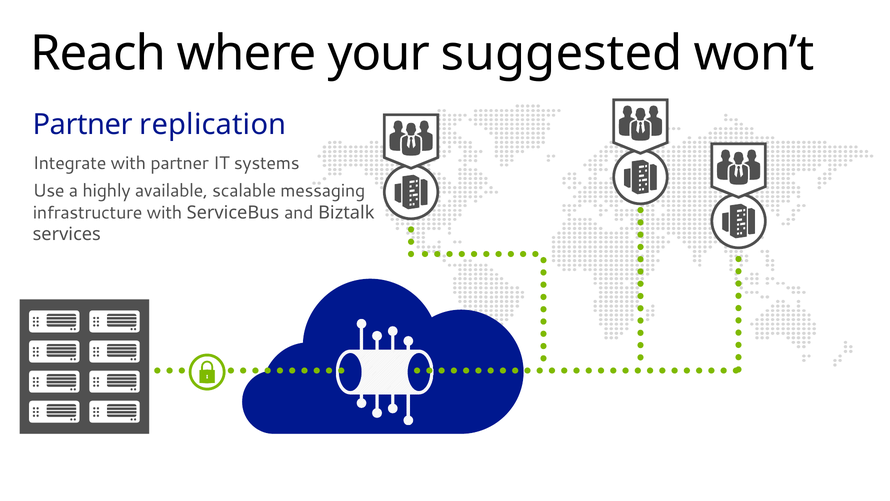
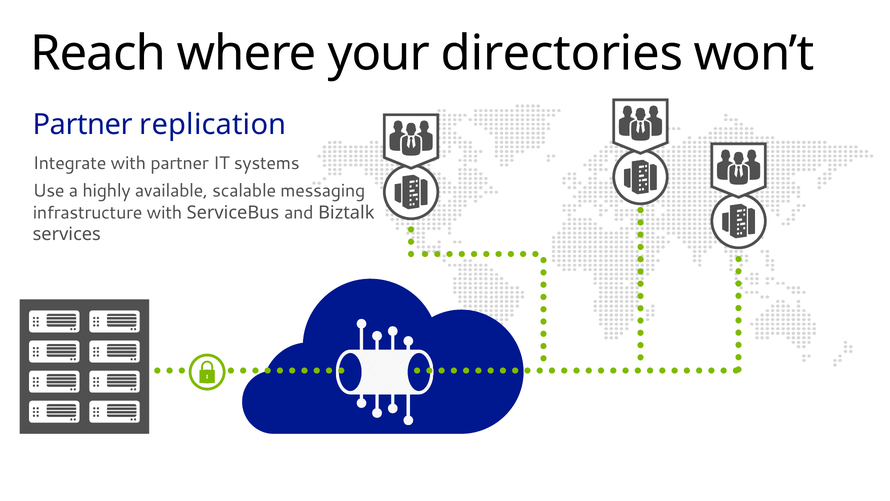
suggested: suggested -> directories (562, 54)
